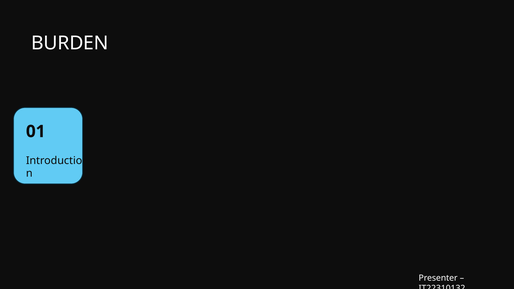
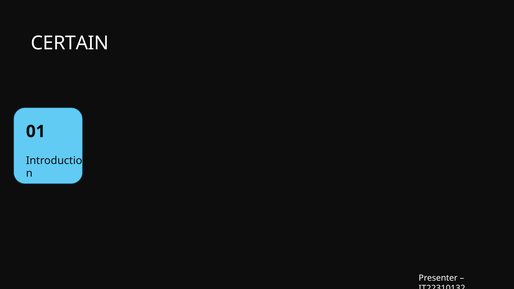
BURDEN: BURDEN -> CERTAIN (70, 43)
